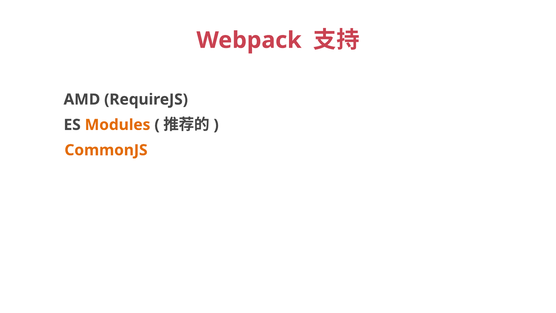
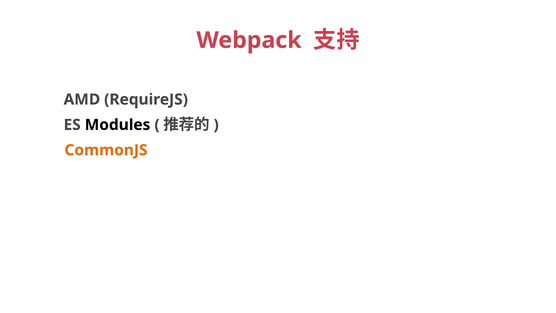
Modules colour: orange -> black (118, 125)
